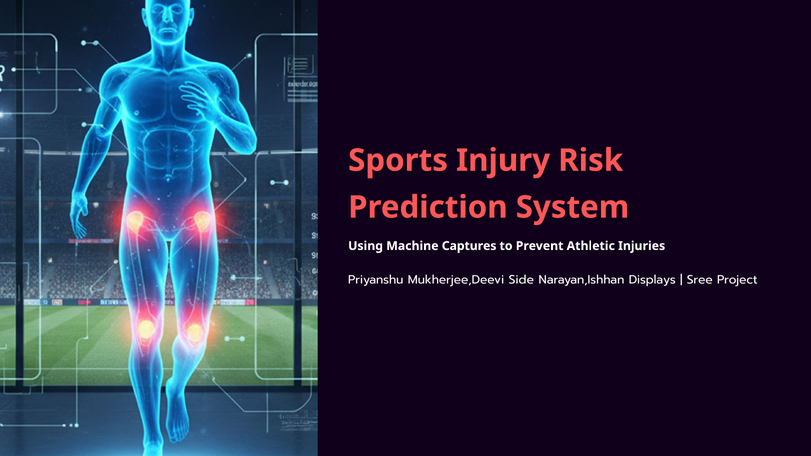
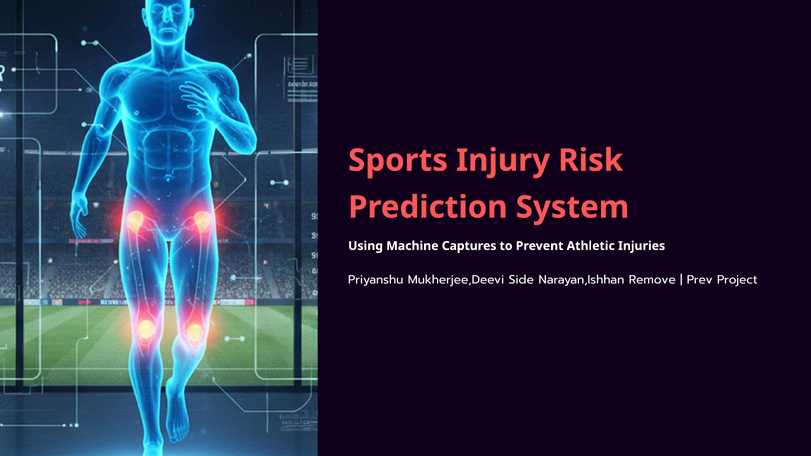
Displays: Displays -> Remove (652, 280)
Sree: Sree -> Prev (700, 280)
